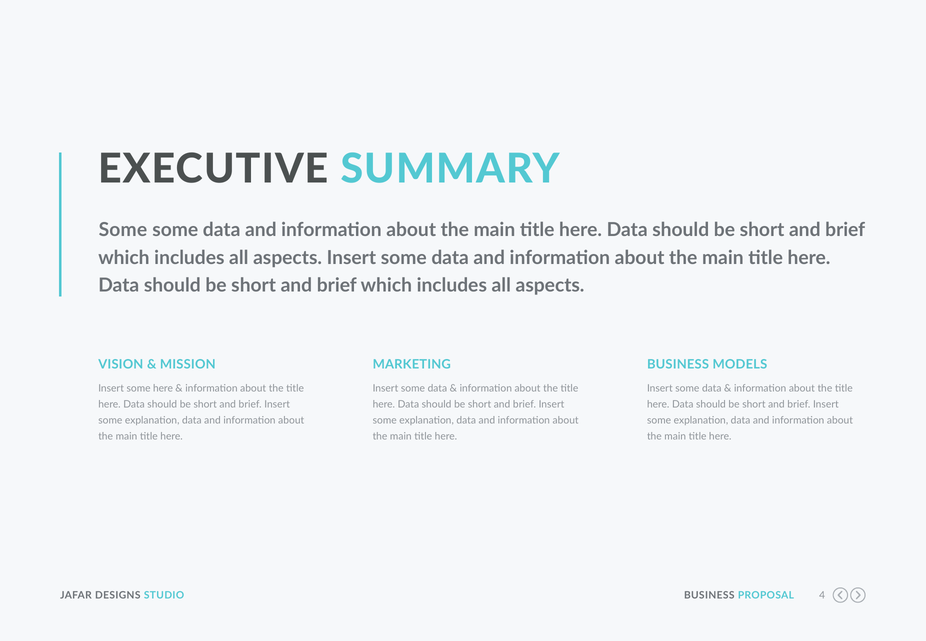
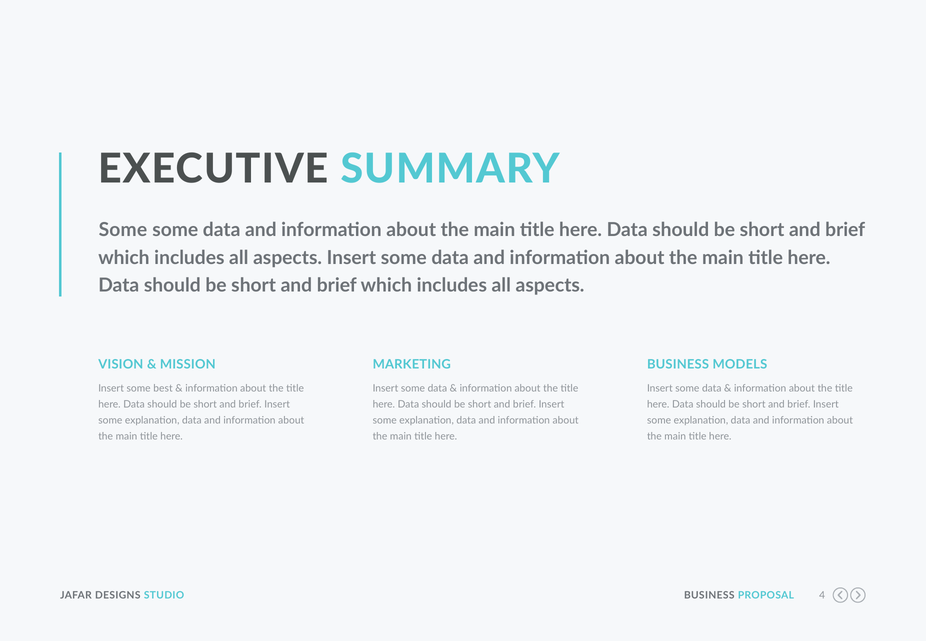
some here: here -> best (163, 388)
